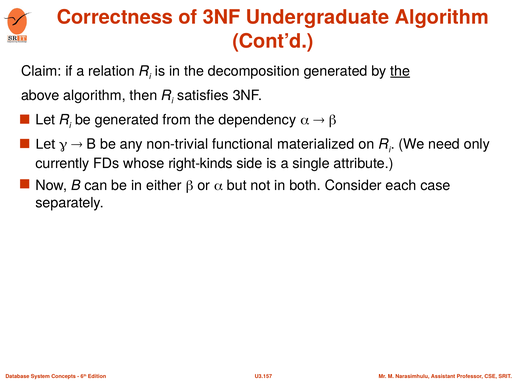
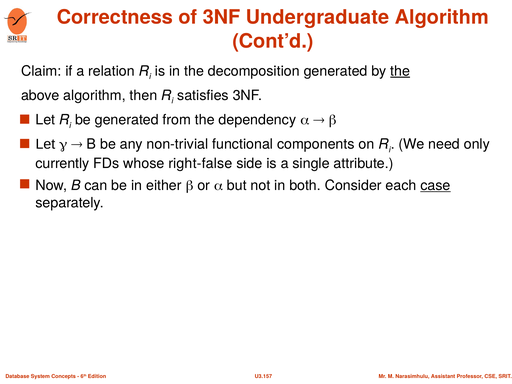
materialized: materialized -> components (316, 144)
right-kinds: right-kinds -> right-false (200, 164)
case underline: none -> present (435, 186)
